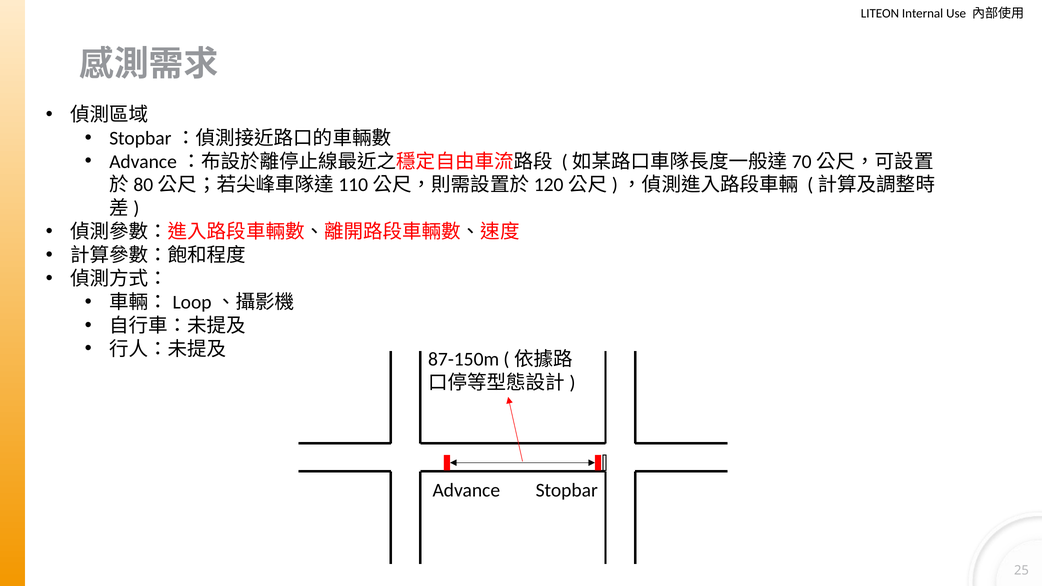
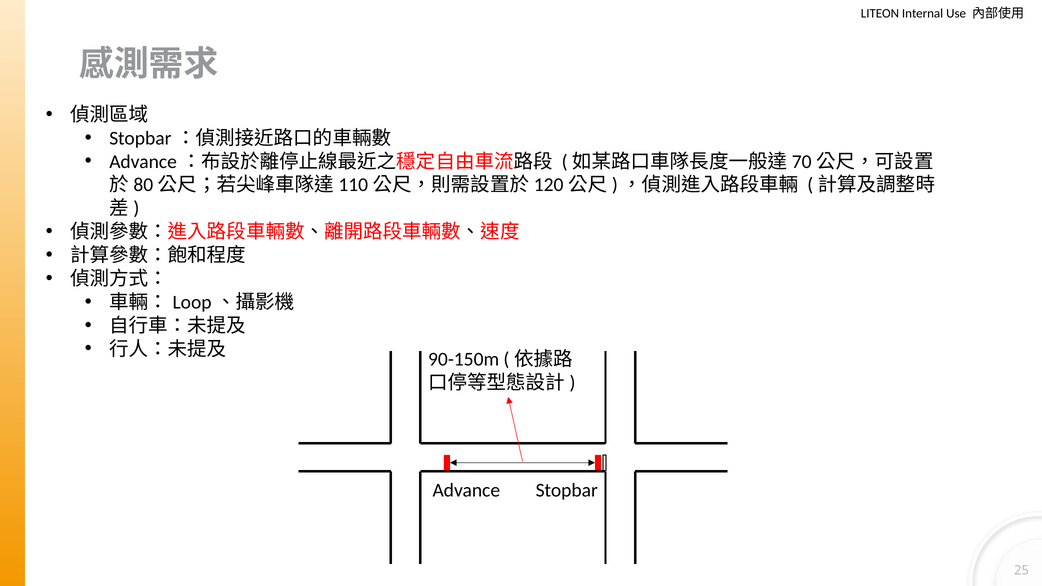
87-150m: 87-150m -> 90-150m (464, 359)
